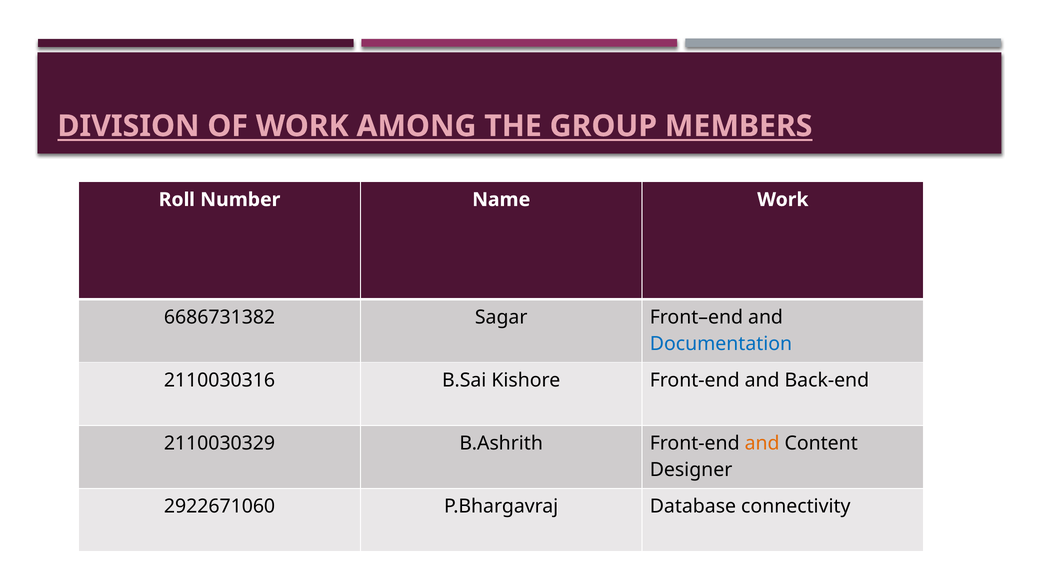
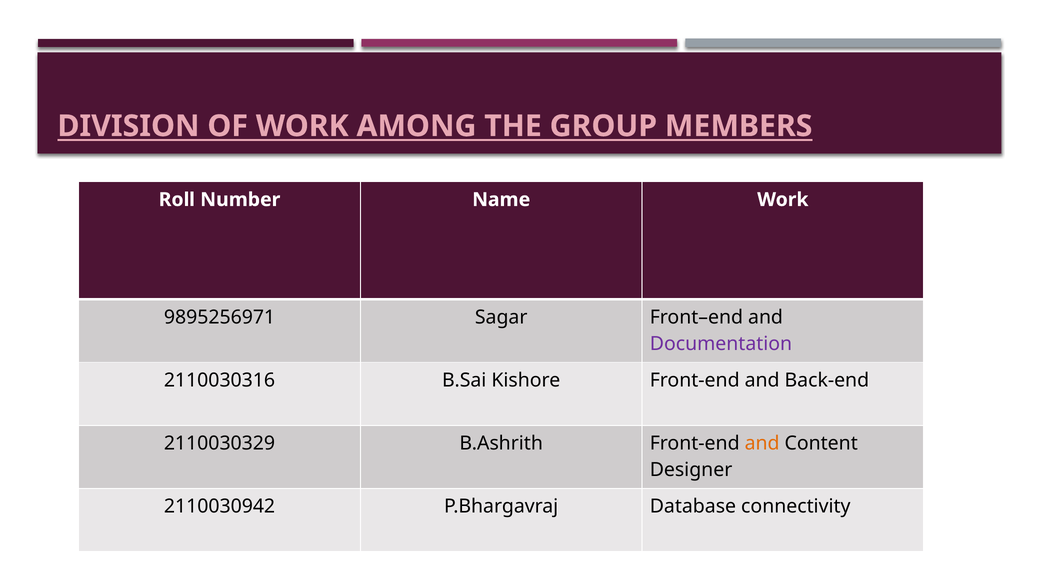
6686731382: 6686731382 -> 9895256971 (220, 318)
Documentation colour: blue -> purple (721, 344)
2922671060: 2922671060 -> 2110030942 (220, 507)
